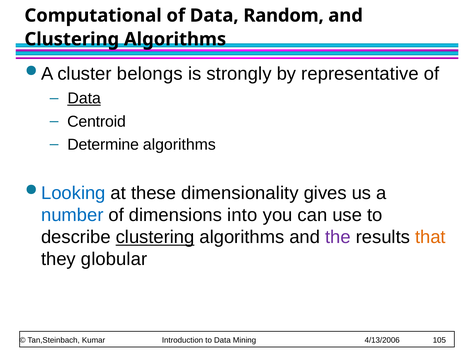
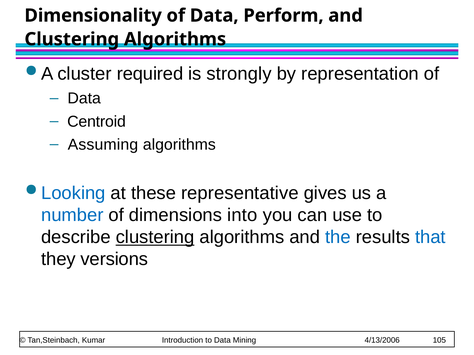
Computational: Computational -> Dimensionality (93, 16)
Random: Random -> Perform (283, 16)
belongs: belongs -> required (150, 74)
representative: representative -> representation (360, 74)
Data underline: present -> none (84, 98)
Determine: Determine -> Assuming (103, 145)
dimensionality: dimensionality -> representative (240, 193)
the colour: purple -> blue (338, 237)
that colour: orange -> blue (430, 237)
globular: globular -> versions (114, 260)
